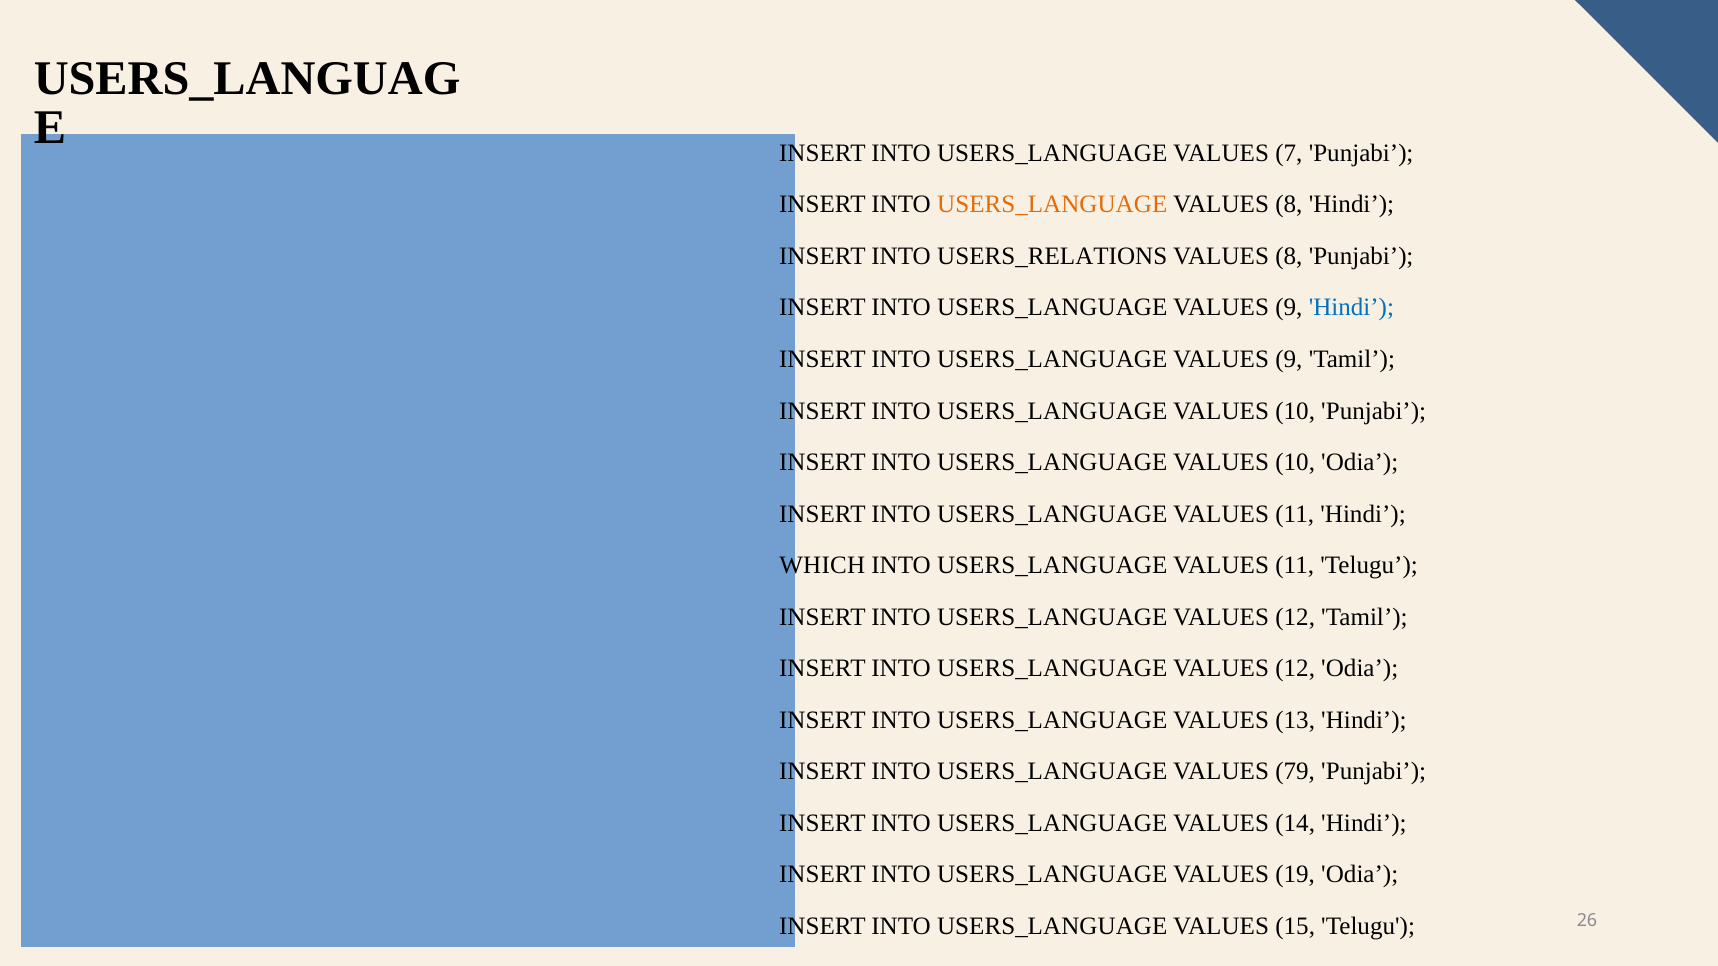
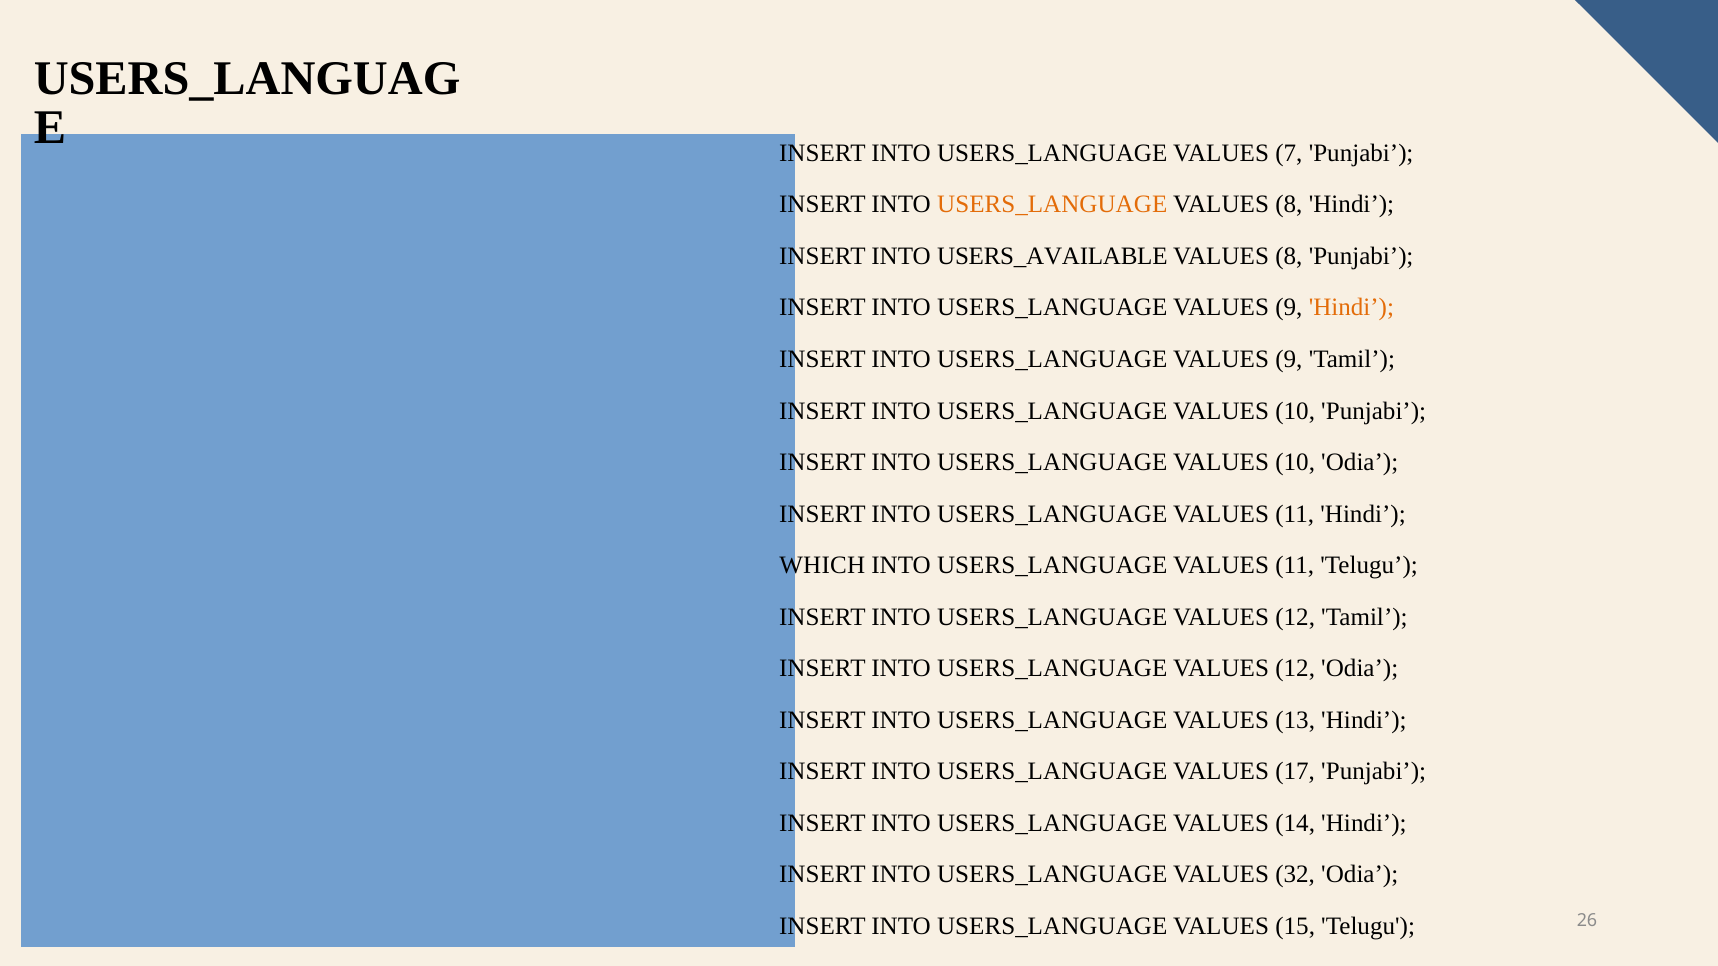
USERS_RELATIONS: USERS_RELATIONS -> USERS_AVAILABLE (1052, 256)
Hindi colour: blue -> orange (1351, 308)
79: 79 -> 17 (1295, 772)
19: 19 -> 32 (1295, 875)
